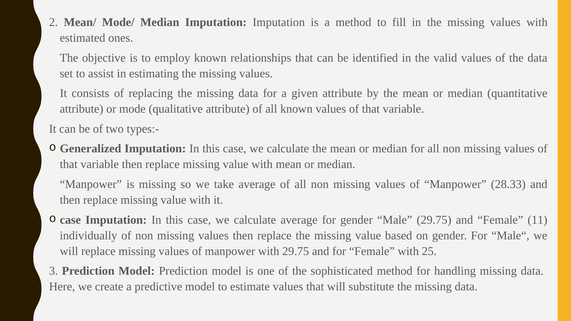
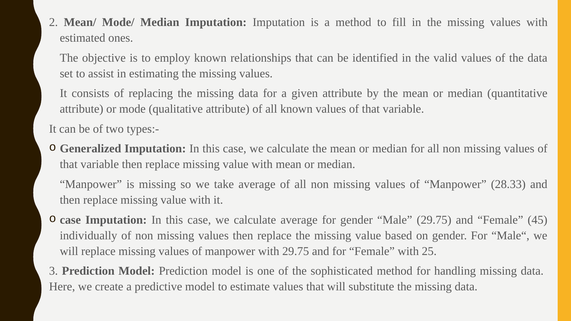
11: 11 -> 45 (538, 220)
